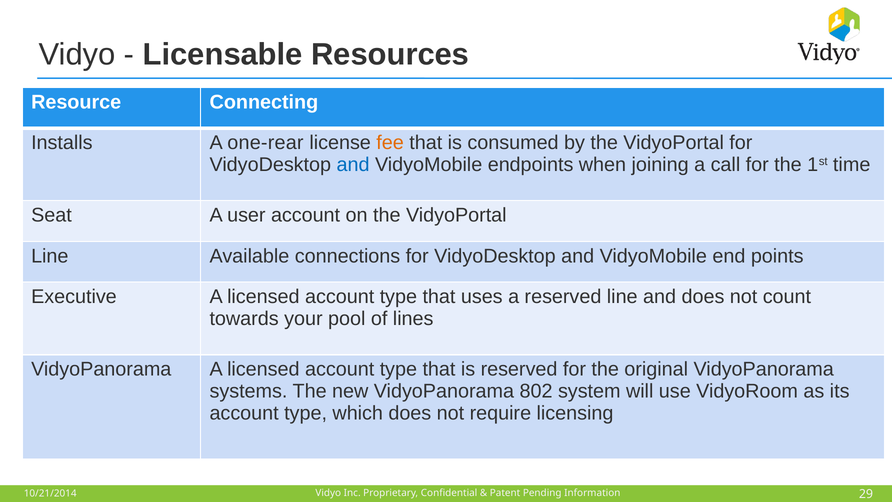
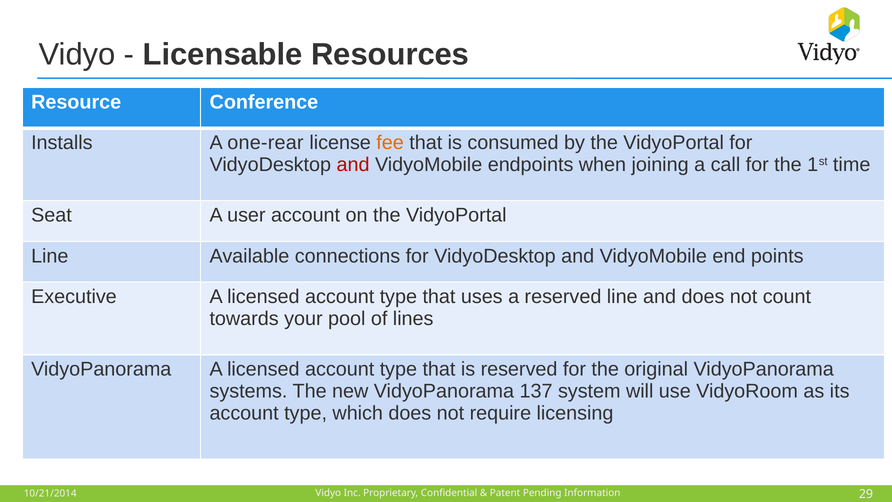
Connecting: Connecting -> Conference (264, 102)
and colour: blue -> red (353, 165)
802: 802 -> 137 (536, 391)
